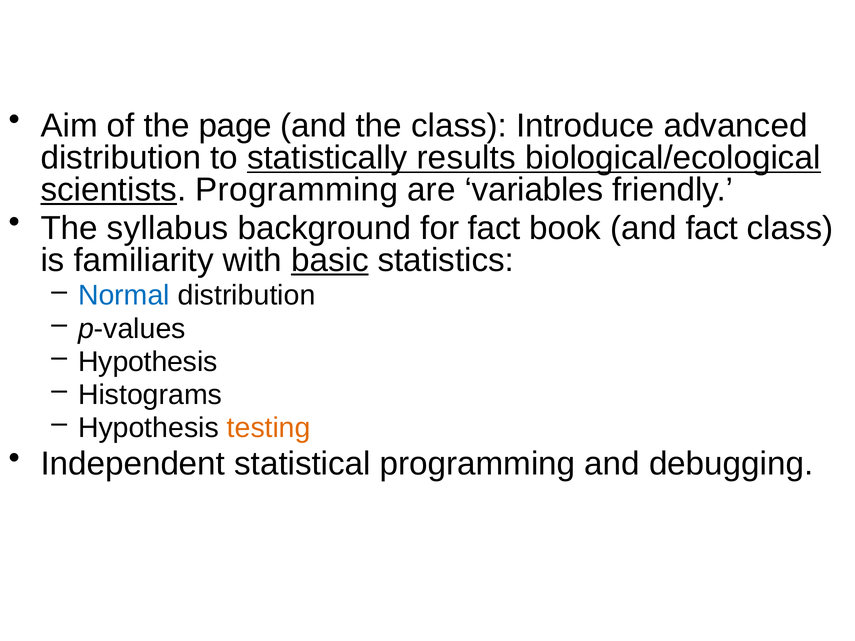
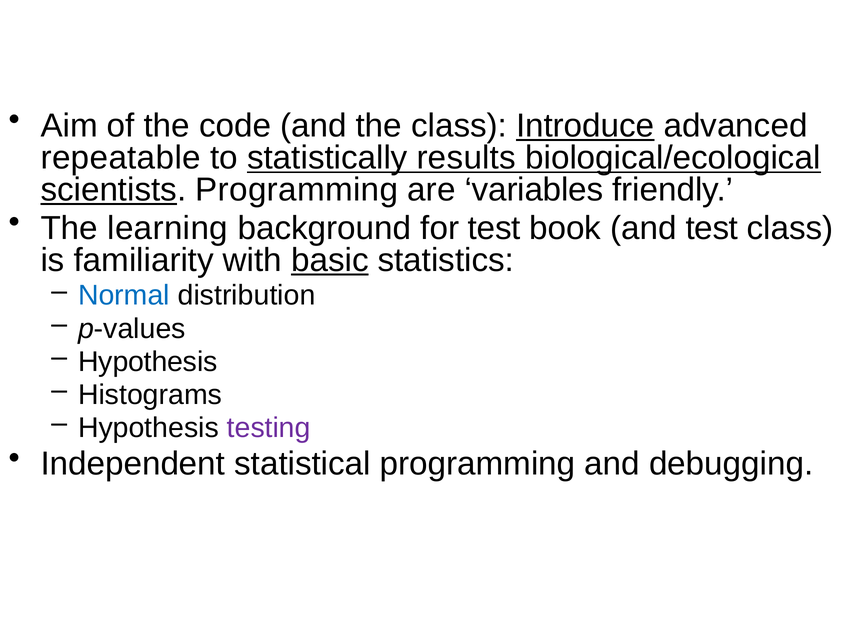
page: page -> code (235, 126)
Introduce underline: none -> present (585, 126)
distribution: distribution -> repeatable (121, 158)
syllabus: syllabus -> learning (168, 228)
for fact: fact -> test (494, 228)
and fact: fact -> test (712, 228)
testing colour: orange -> purple (269, 428)
